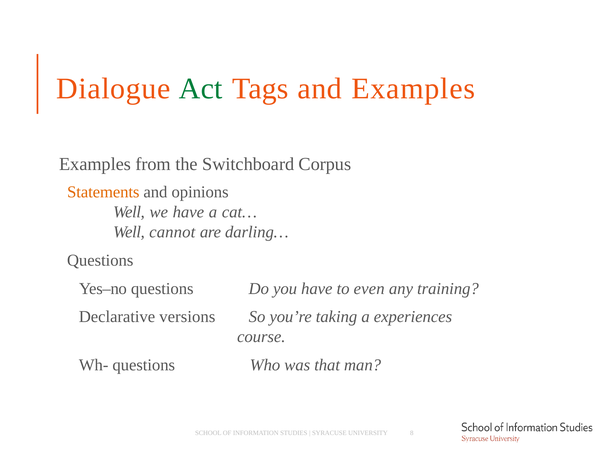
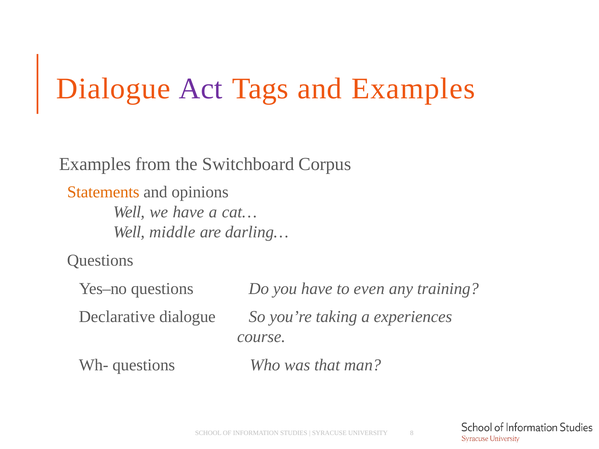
Act colour: green -> purple (201, 89)
cannot: cannot -> middle (172, 232)
Declarative versions: versions -> dialogue (187, 317)
